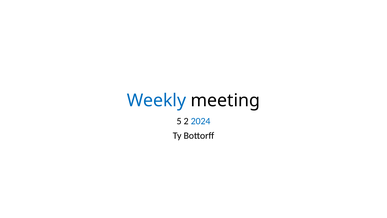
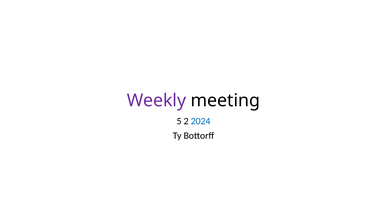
Weekly colour: blue -> purple (156, 100)
